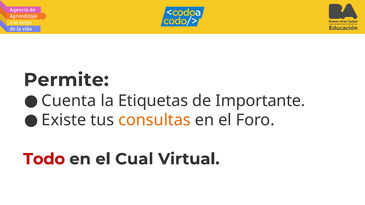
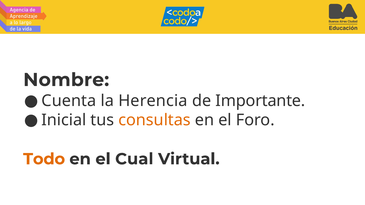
Permite: Permite -> Nombre (66, 80)
Etiquetas: Etiquetas -> Herencia (153, 101)
Existe: Existe -> Inicial (64, 120)
Todo colour: red -> orange (44, 159)
